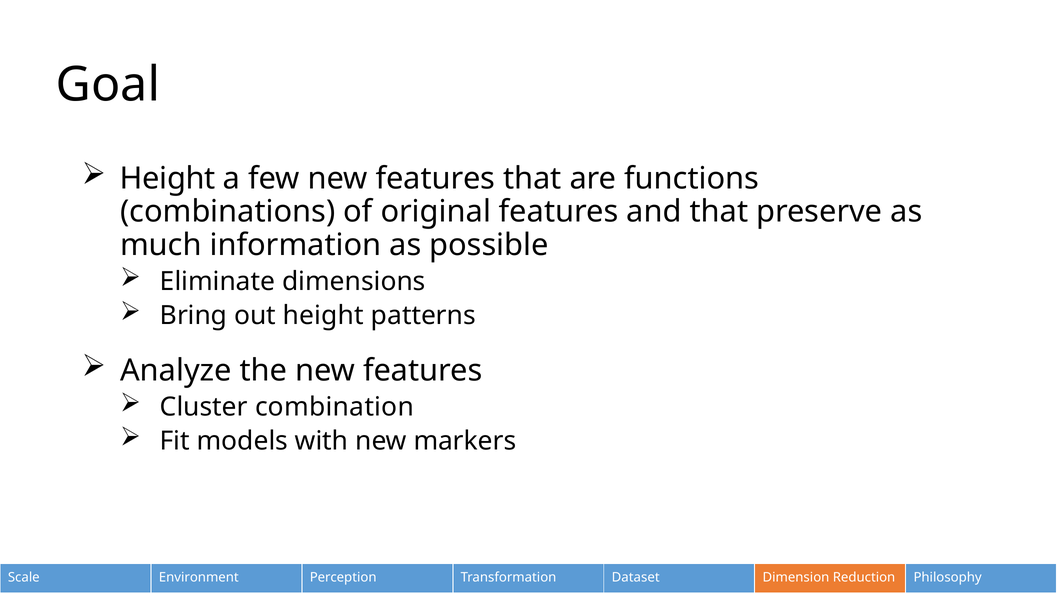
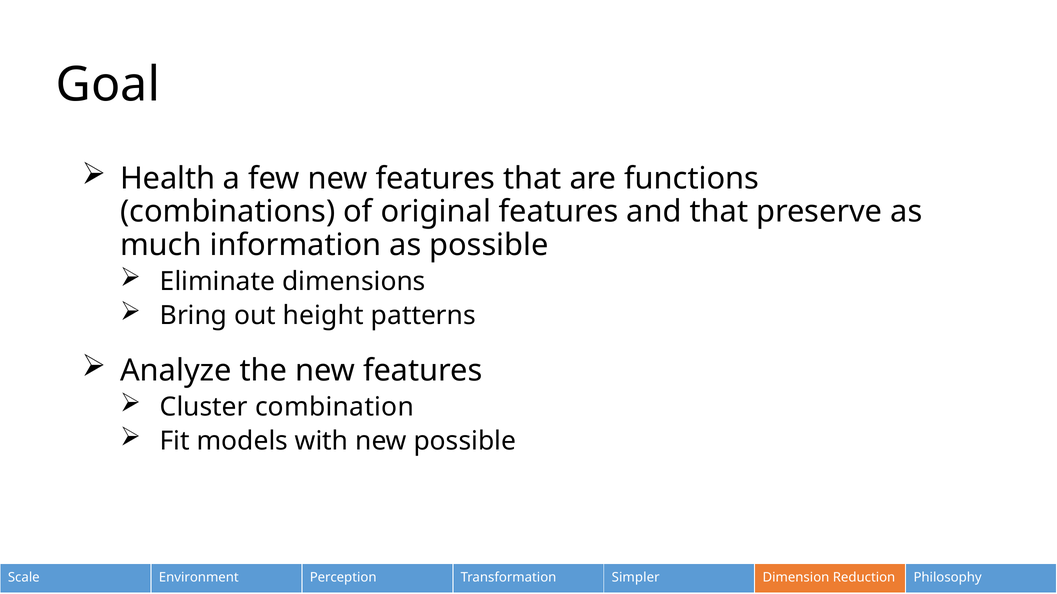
Height: Height -> Health (168, 179)
new markers: markers -> possible (465, 441)
Dataset: Dataset -> Simpler (636, 578)
